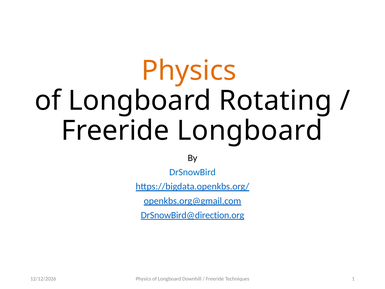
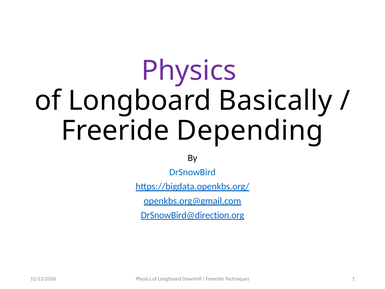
Physics colour: orange -> purple (189, 71)
Rotating: Rotating -> Basically (275, 101)
Freeride Longboard: Longboard -> Depending (250, 131)
